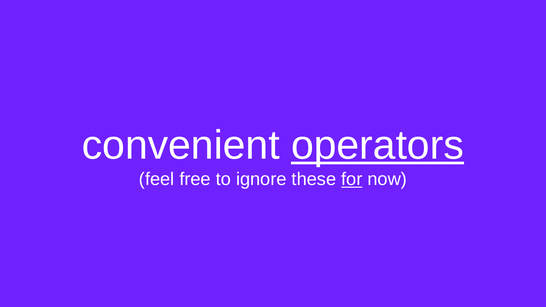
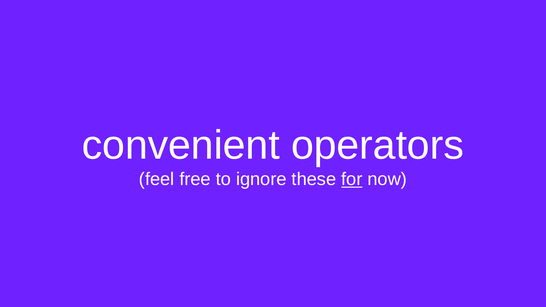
operators underline: present -> none (377, 145)
